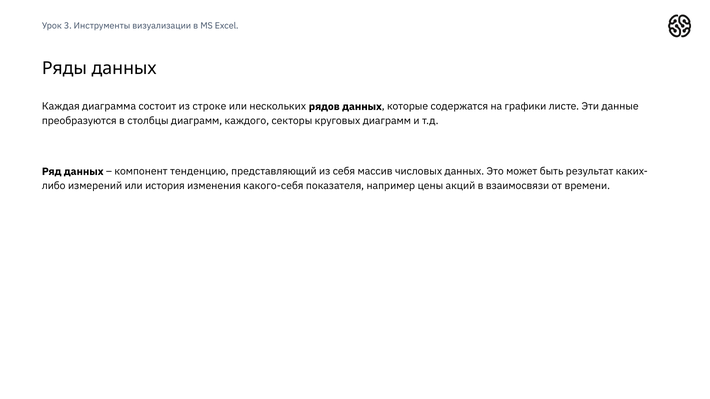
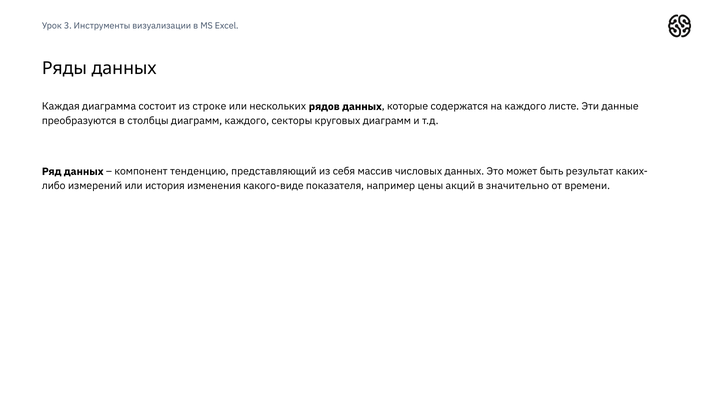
на графики: графики -> каждого (525, 107)
какого-себя: какого-себя -> какого-виде (273, 186)
взаимосвязи: взаимосвязи -> значительно (517, 186)
